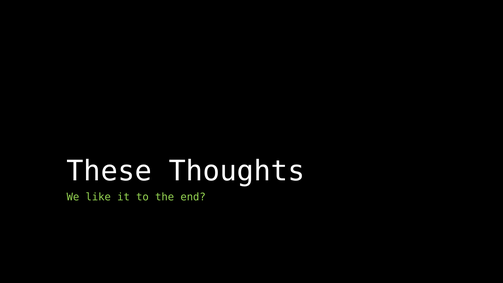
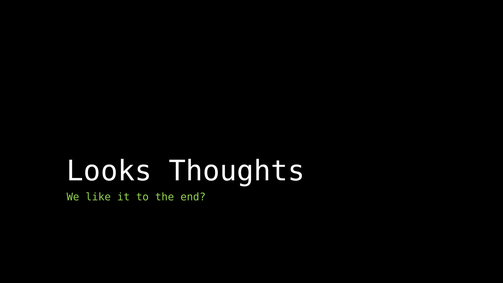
These: These -> Looks (109, 171)
